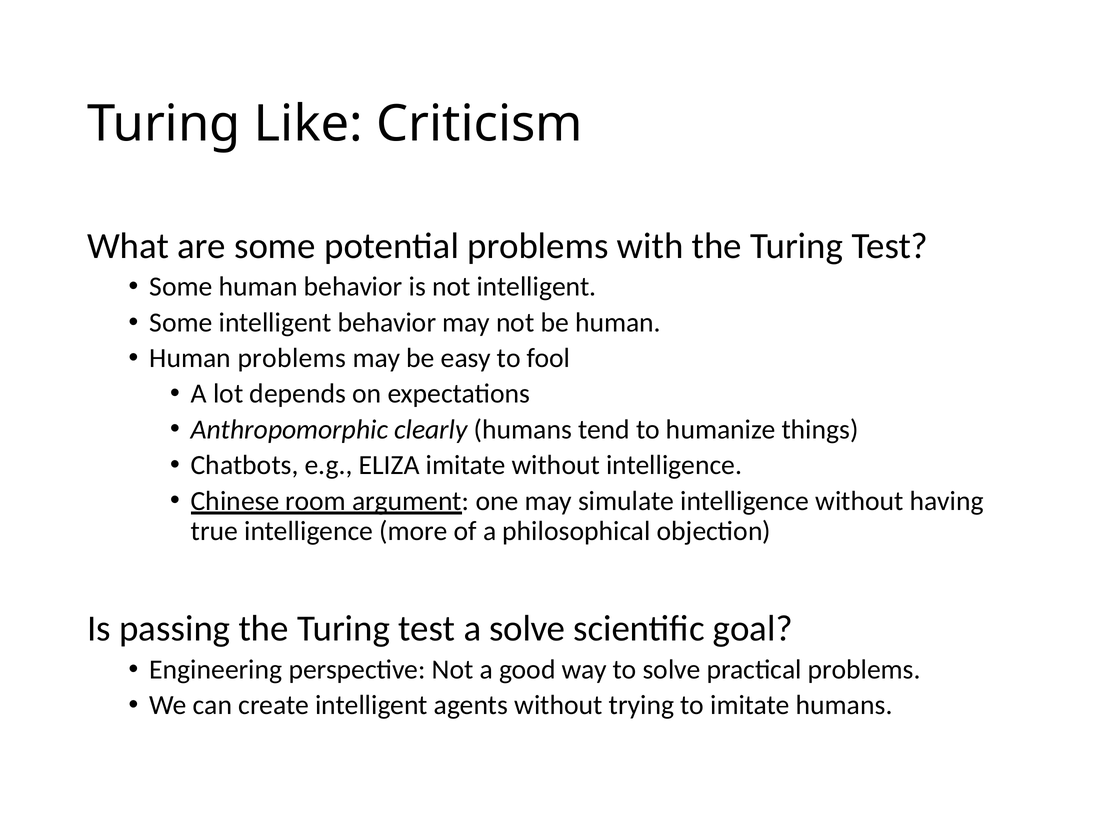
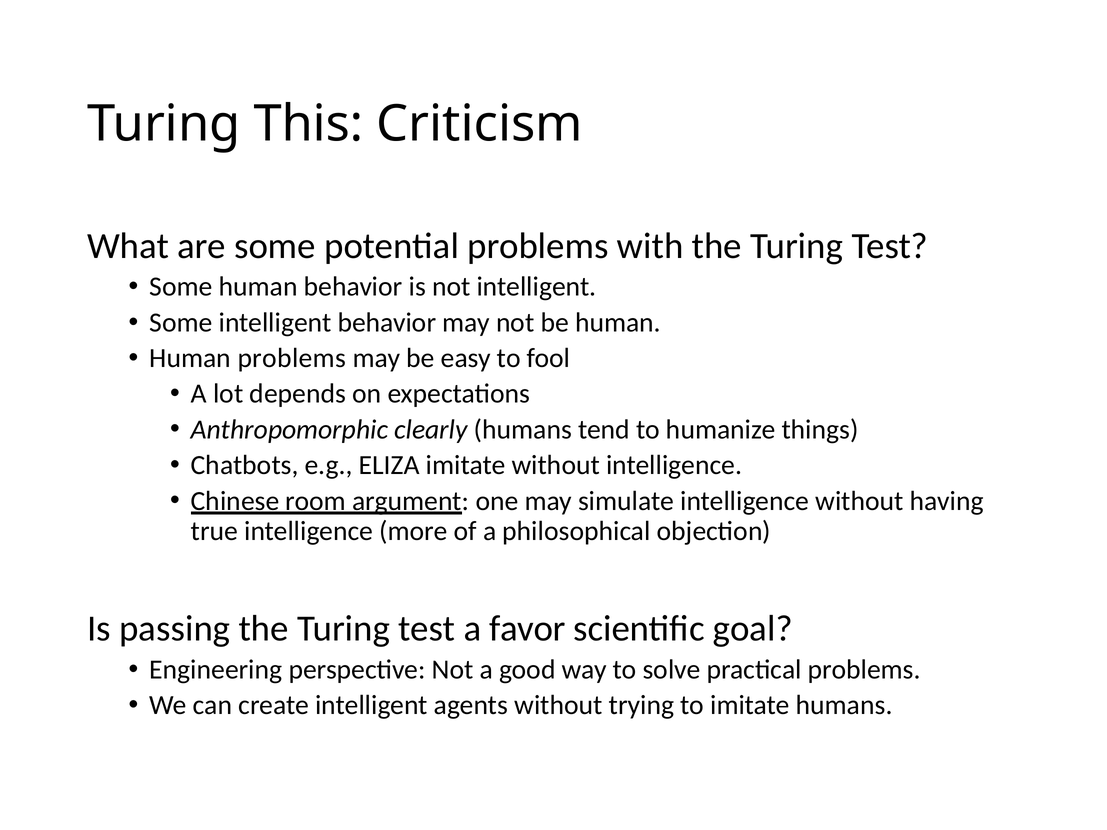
Like: Like -> This (309, 124)
a solve: solve -> favor (527, 629)
